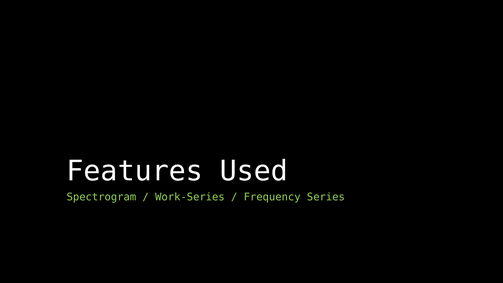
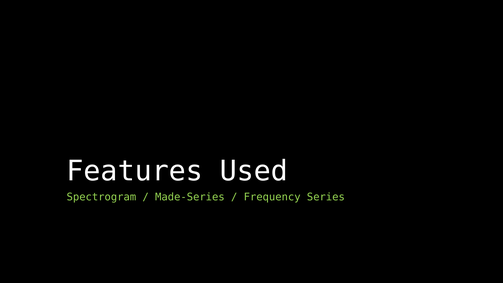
Work-Series: Work-Series -> Made-Series (190, 197)
